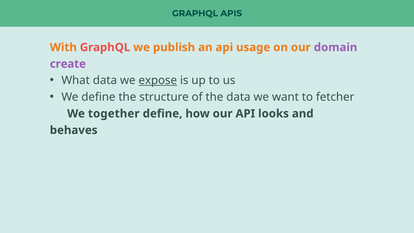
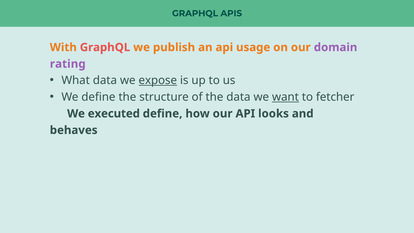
create: create -> rating (68, 64)
want underline: none -> present (285, 97)
together: together -> executed (114, 114)
